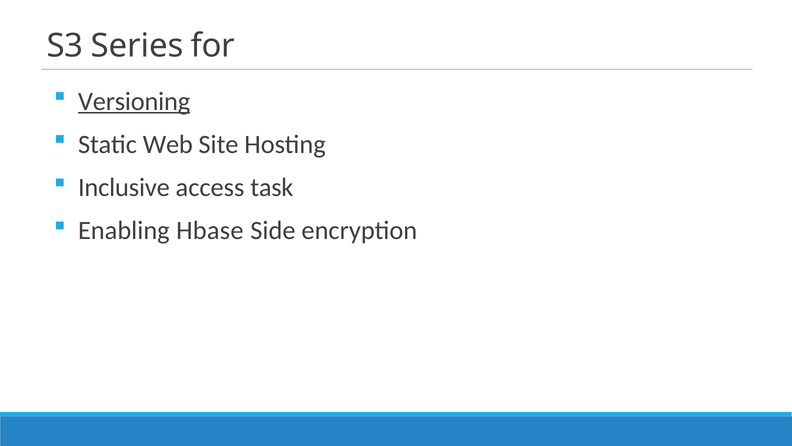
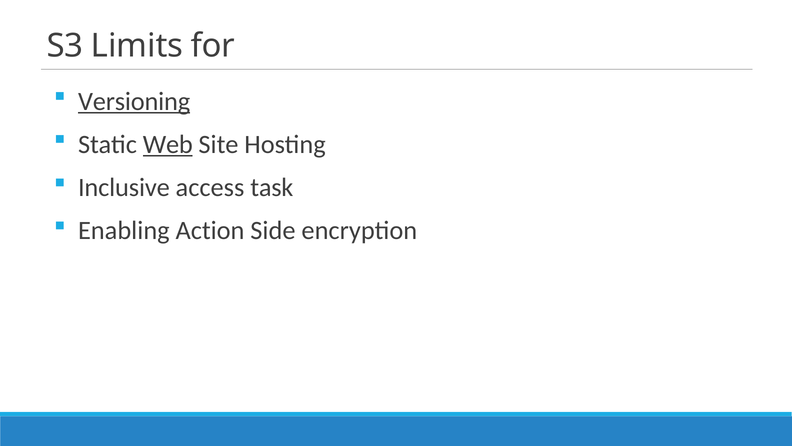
Series: Series -> Limits (137, 46)
Web underline: none -> present (168, 144)
Hbase: Hbase -> Action (210, 230)
